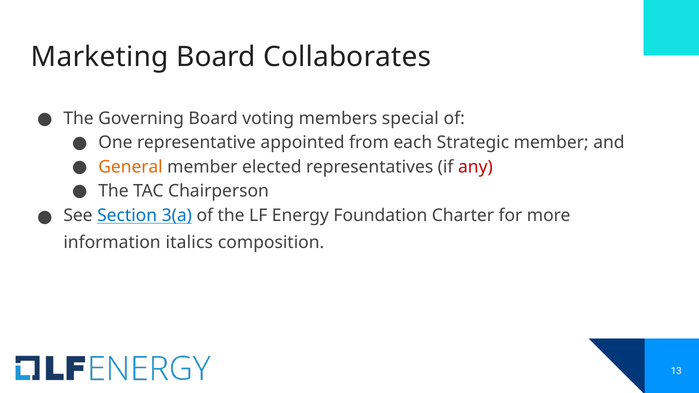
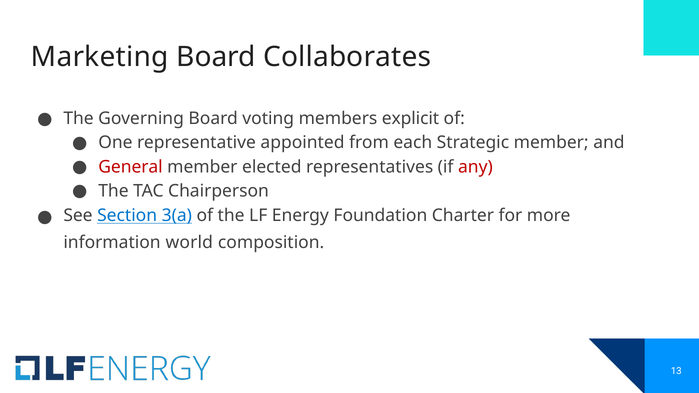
special: special -> explicit (410, 119)
General colour: orange -> red (131, 167)
italics: italics -> world (189, 242)
